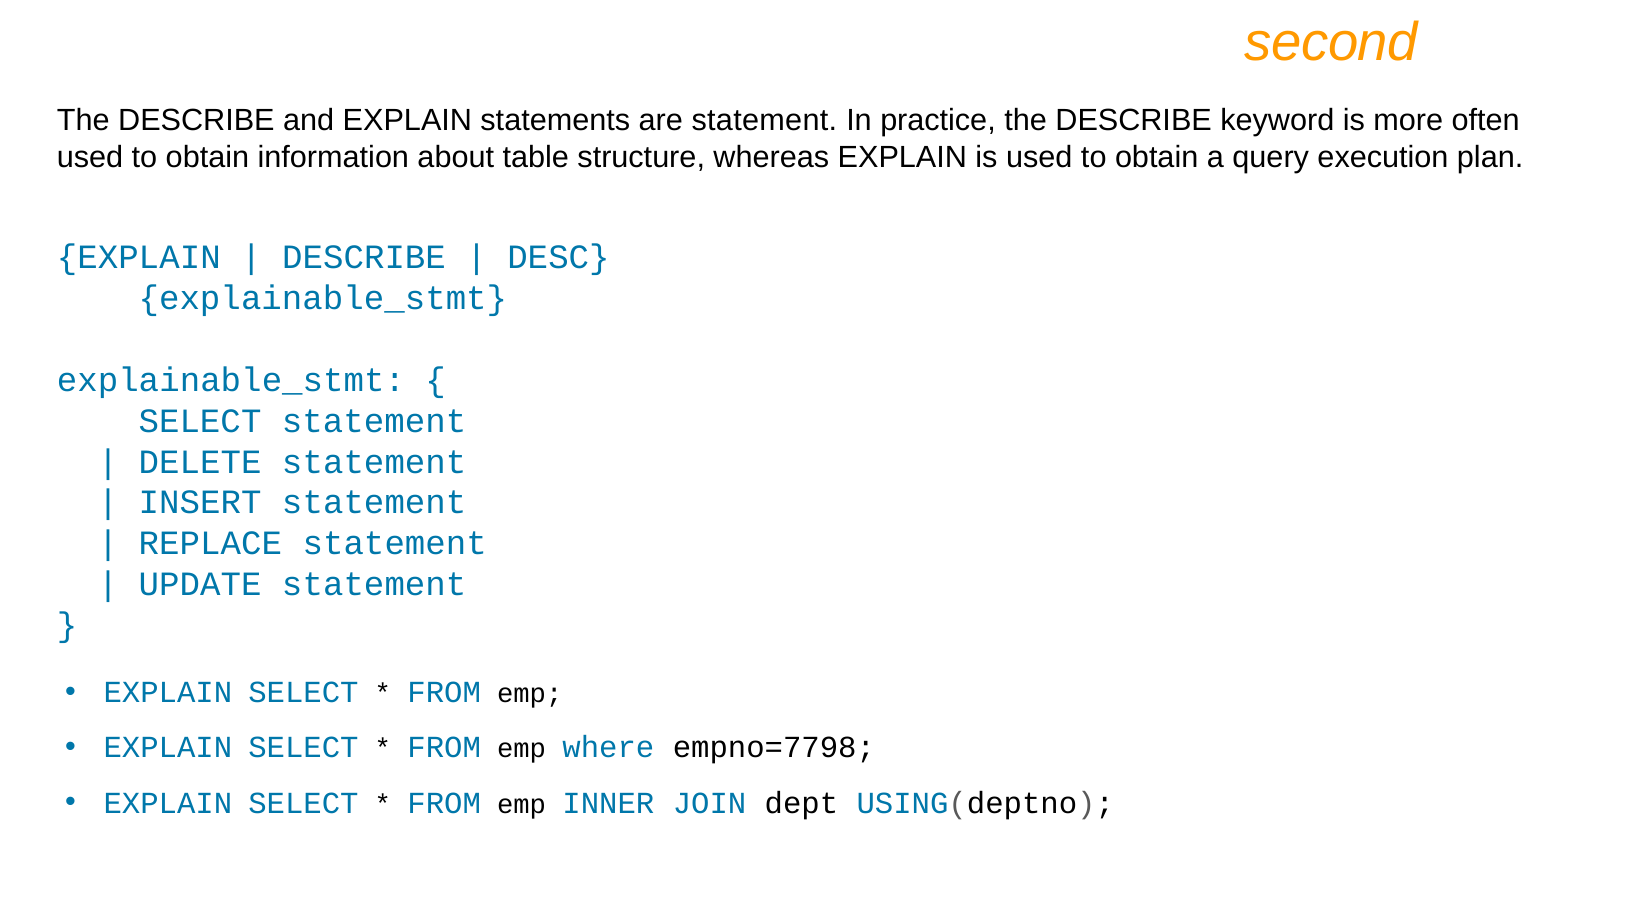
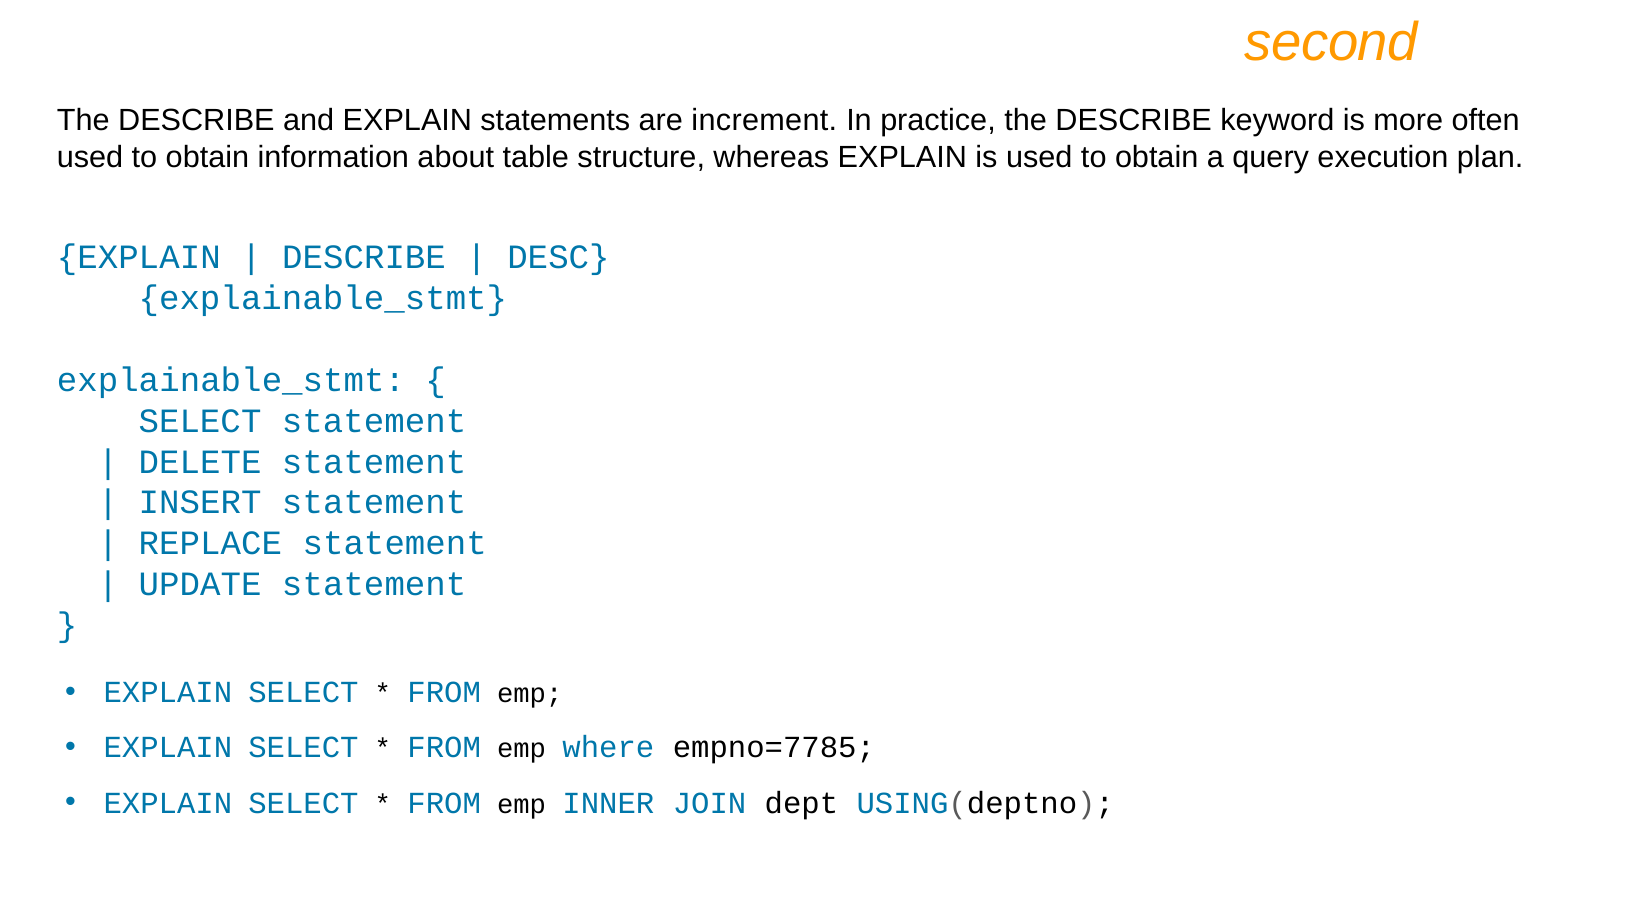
are statement: statement -> increment (764, 121)
empno=7798: empno=7798 -> empno=7785 (774, 748)
